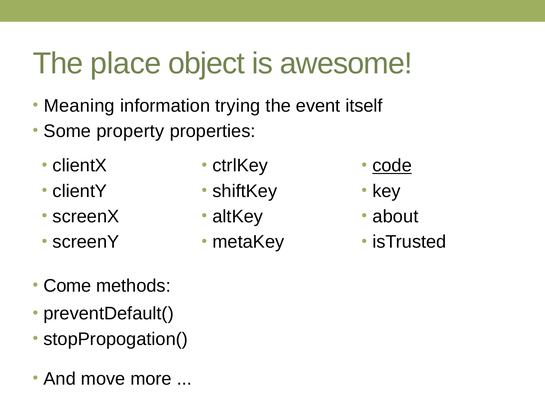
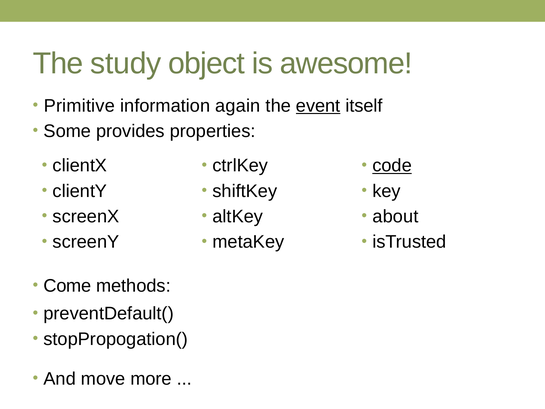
place: place -> study (126, 63)
Meaning: Meaning -> Primitive (79, 106)
trying: trying -> again (238, 106)
event underline: none -> present (318, 106)
property: property -> provides (130, 131)
